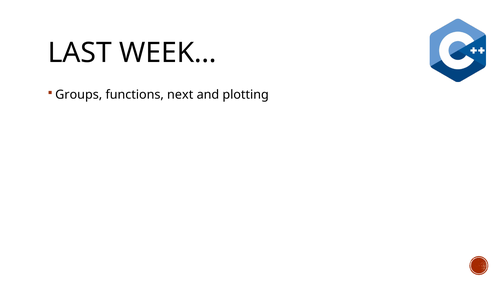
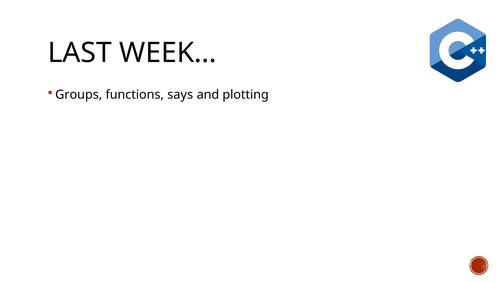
next: next -> says (180, 95)
